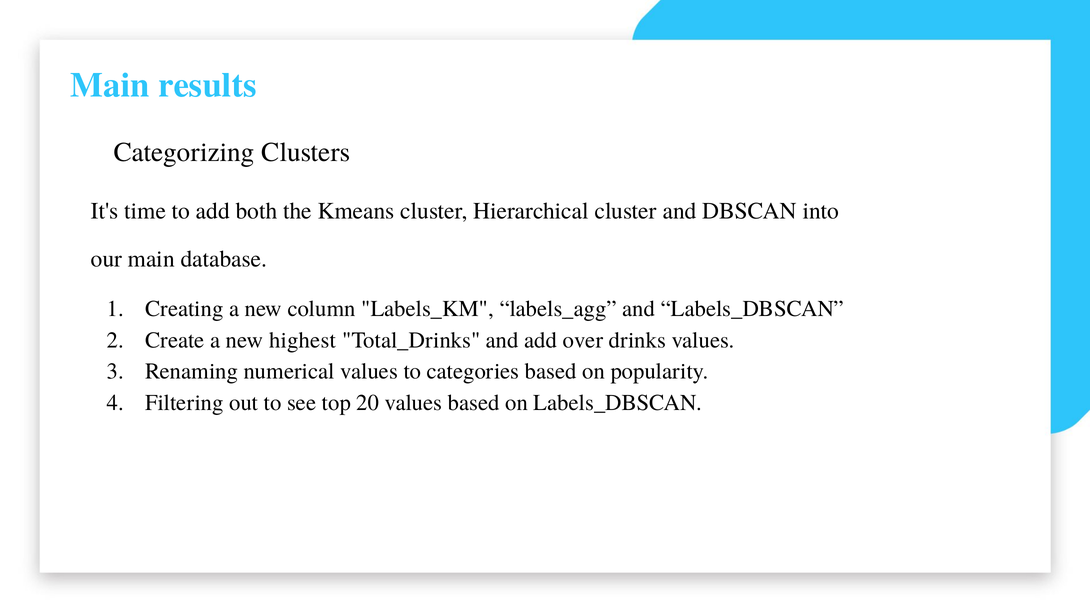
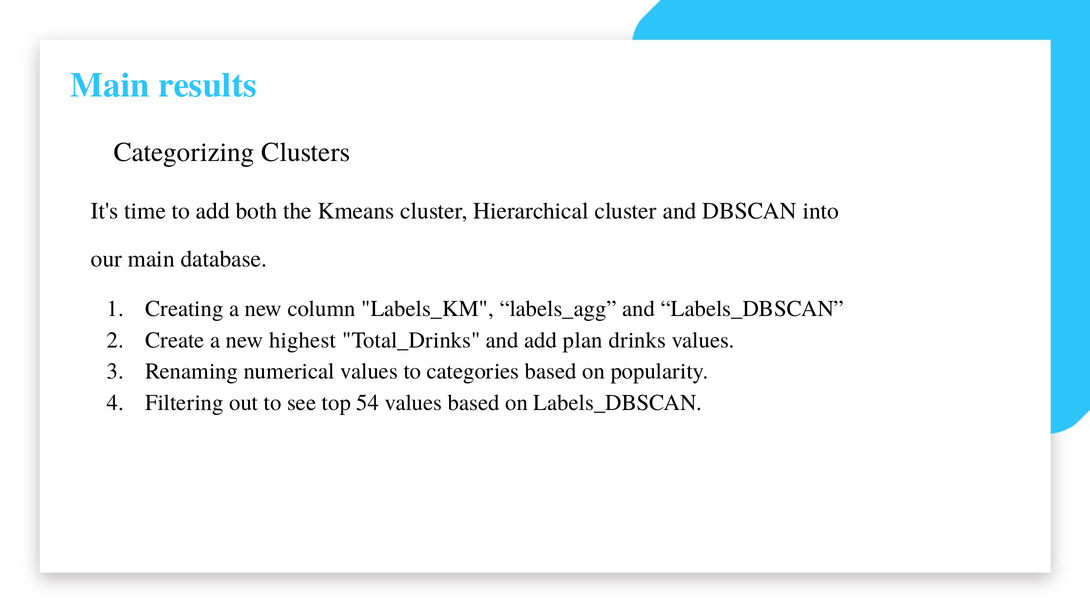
over: over -> plan (583, 340)
20: 20 -> 54 (368, 403)
